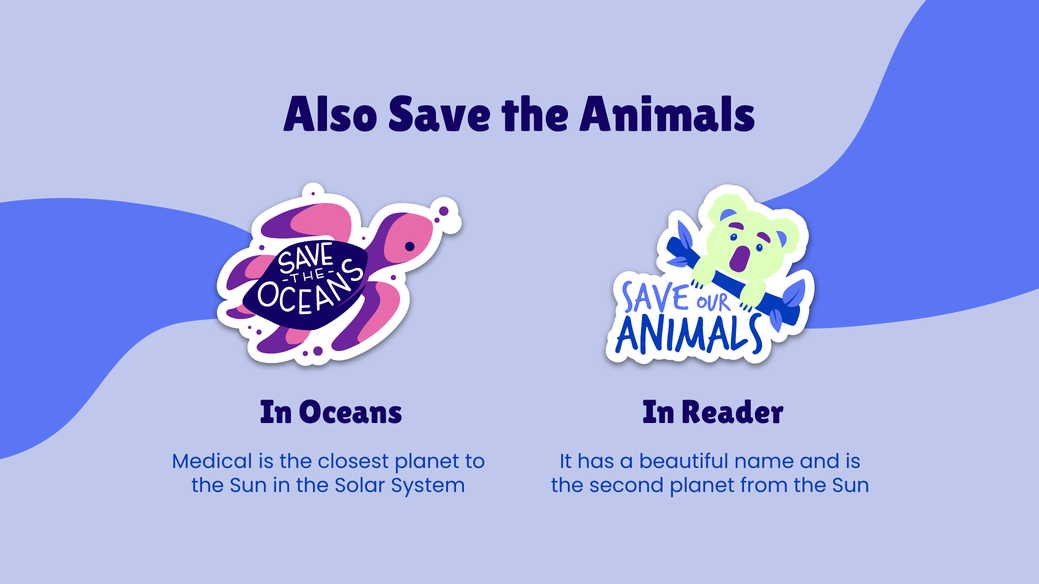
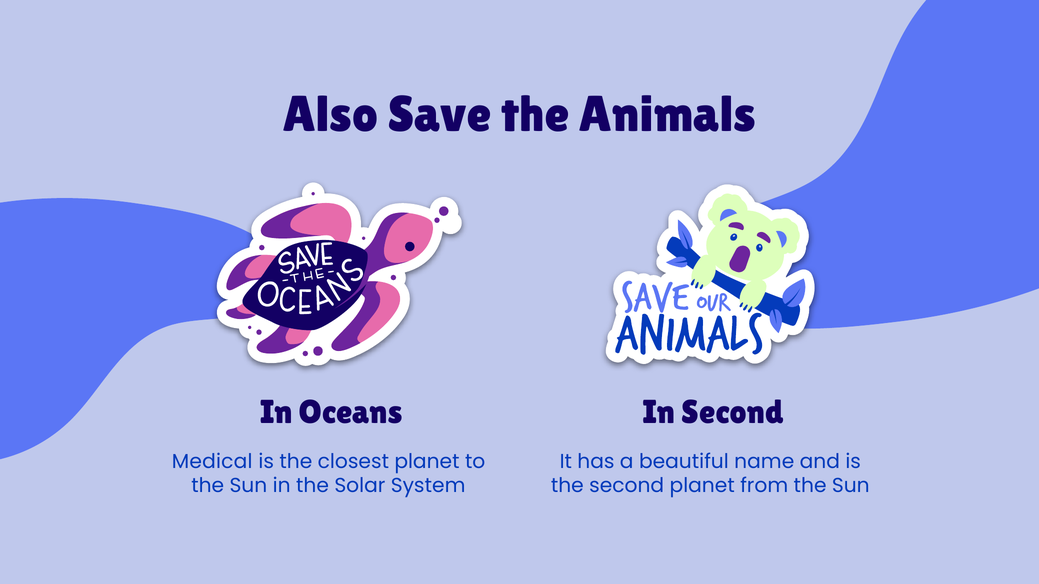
In Reader: Reader -> Second (733, 413)
